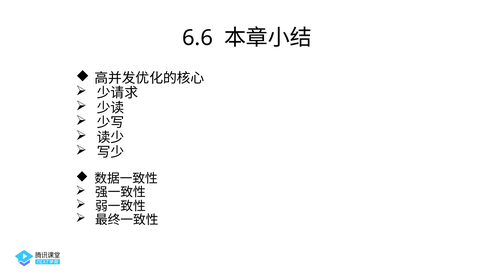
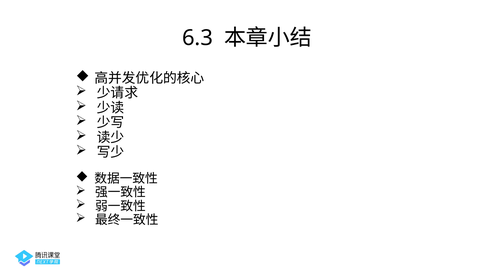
6.6: 6.6 -> 6.3 (198, 38)
